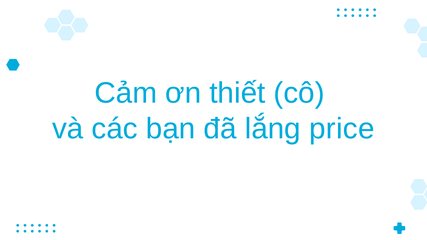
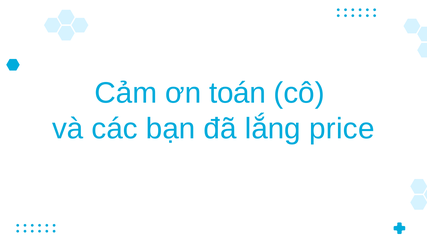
thiết: thiết -> toán (238, 93)
